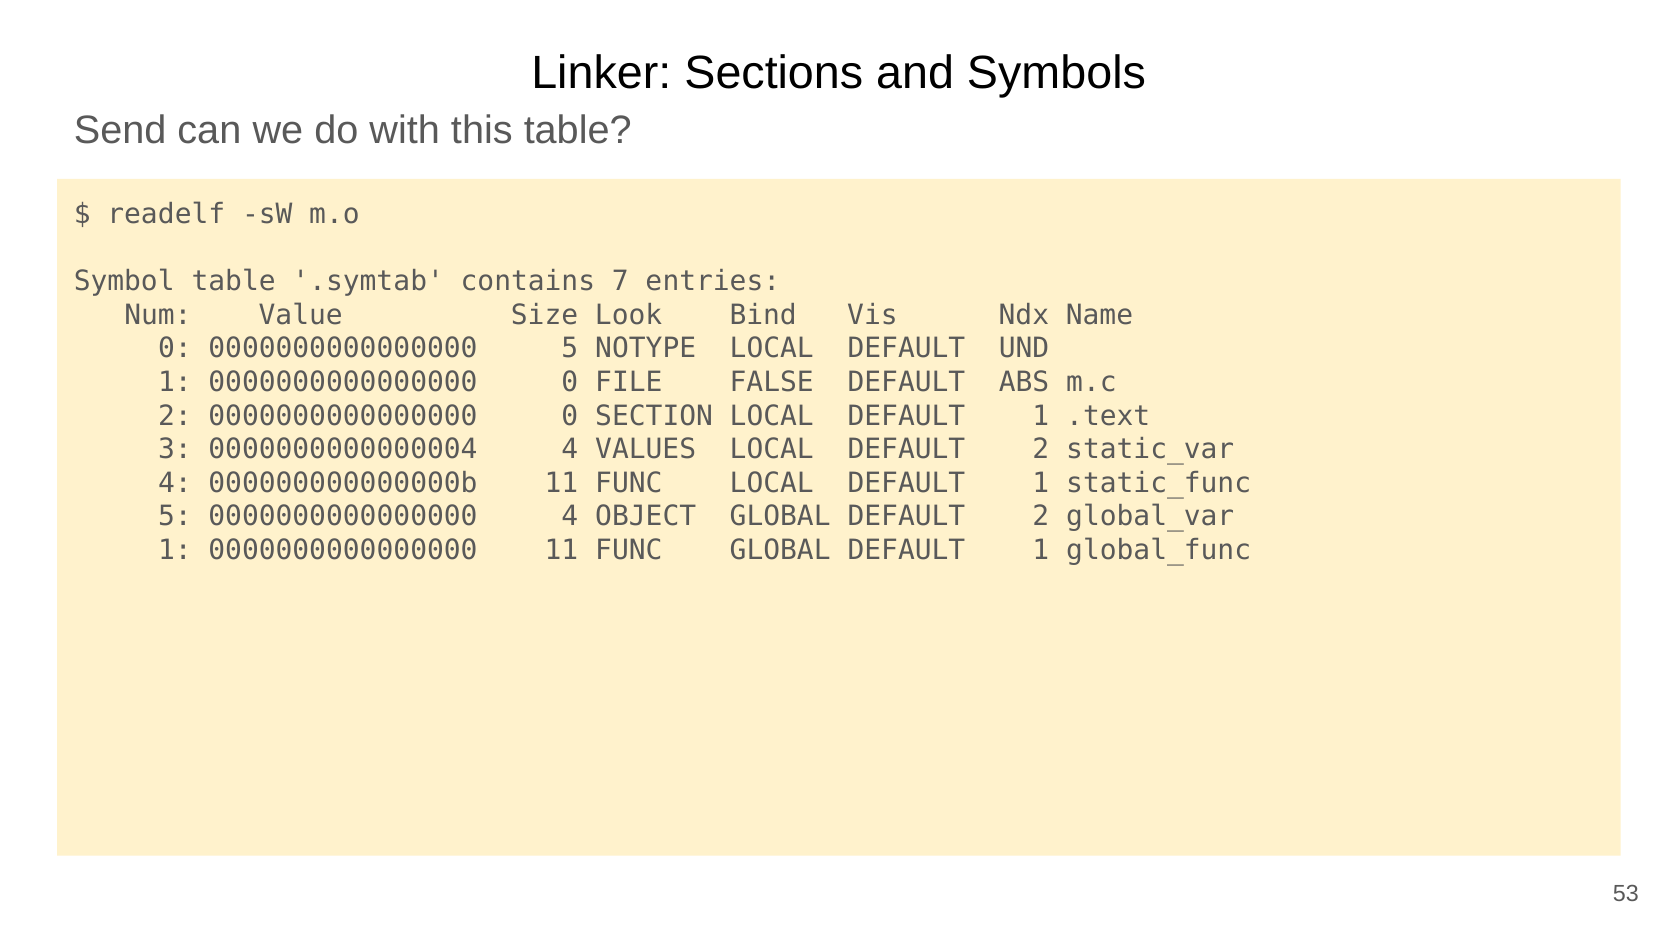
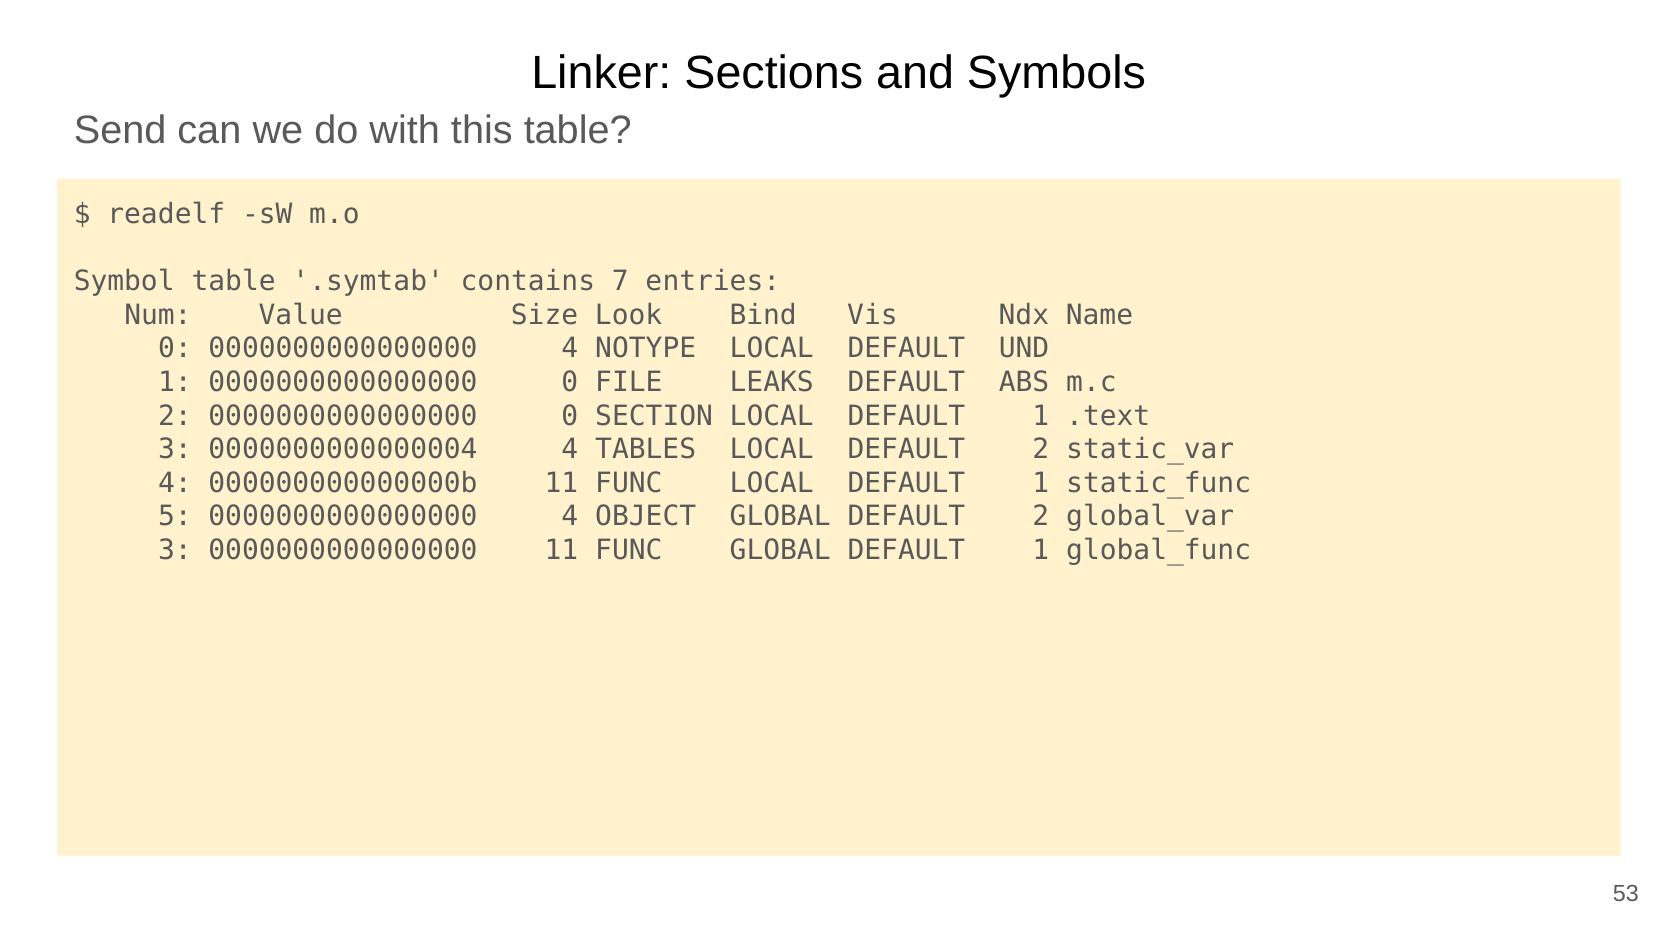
0 0000000000000000 5: 5 -> 4 (570, 349)
FALSE: FALSE -> LEAKS (772, 382)
VALUES: VALUES -> TABLES (646, 449)
1: 1 -> 3 (175, 550)
